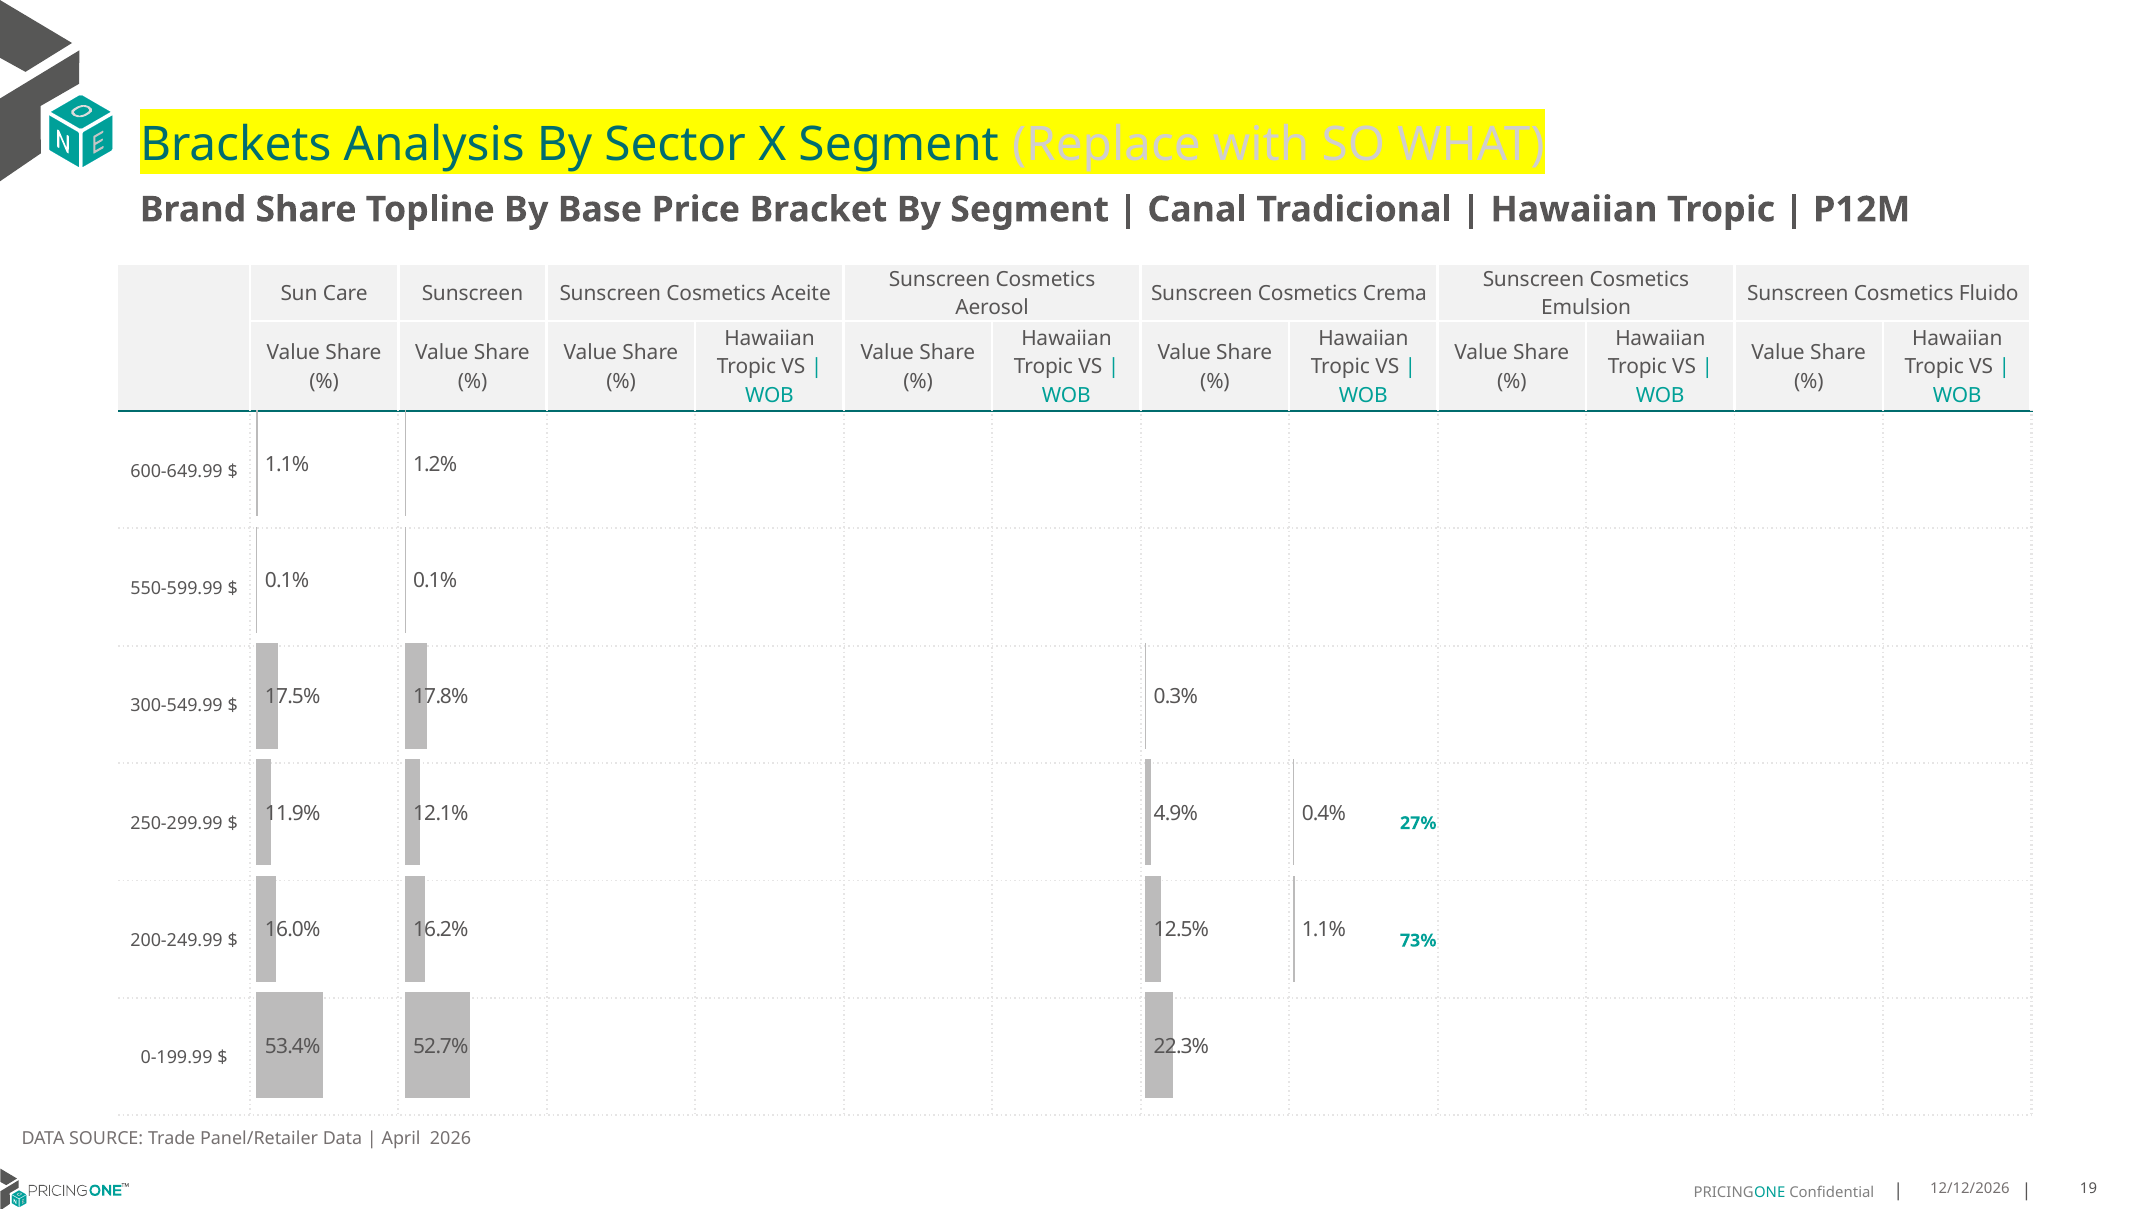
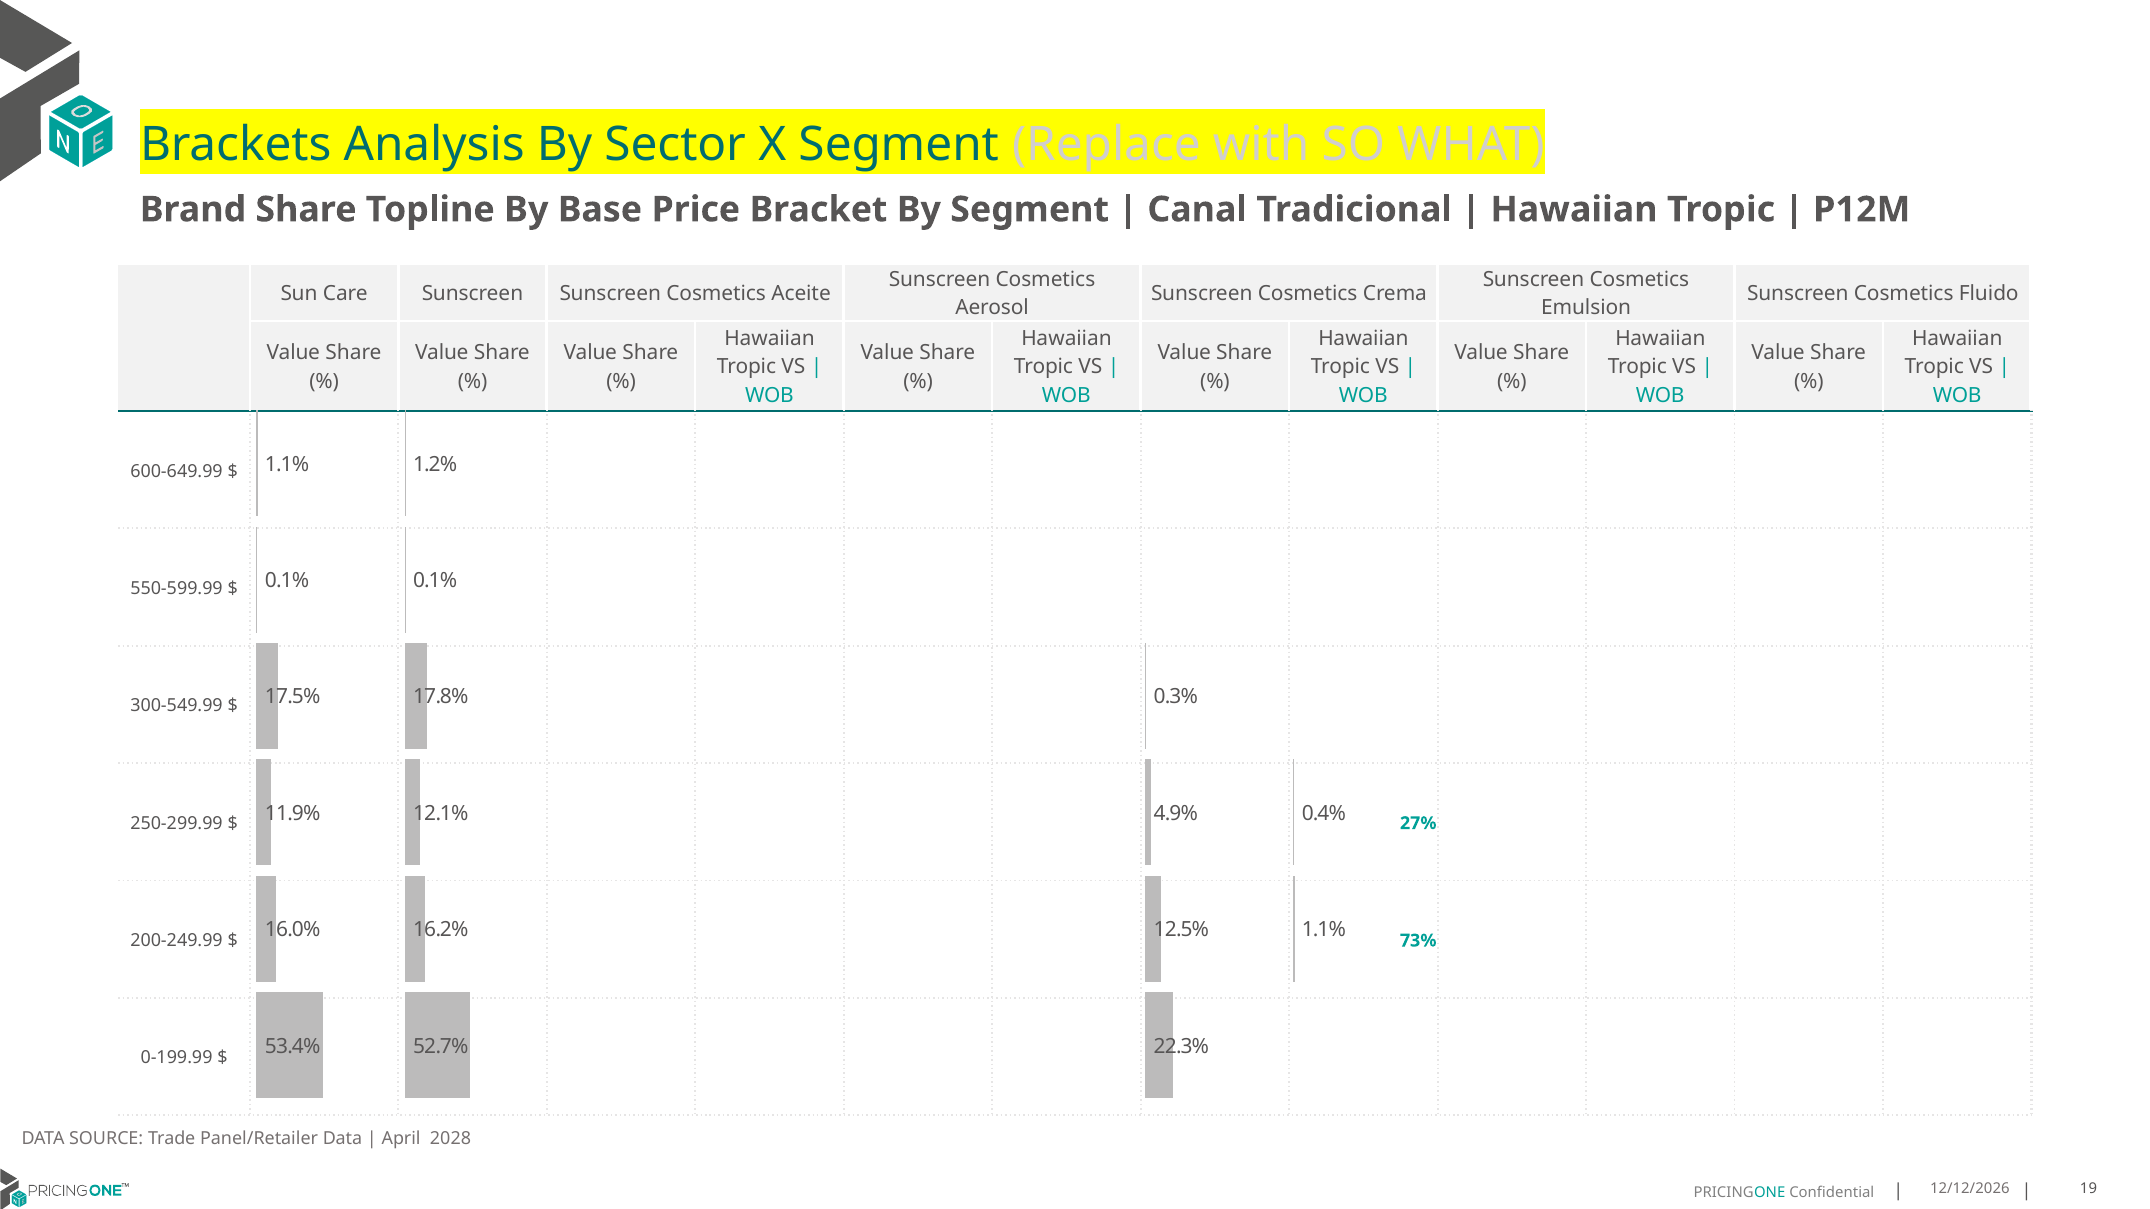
2026: 2026 -> 2028 (451, 1139)
